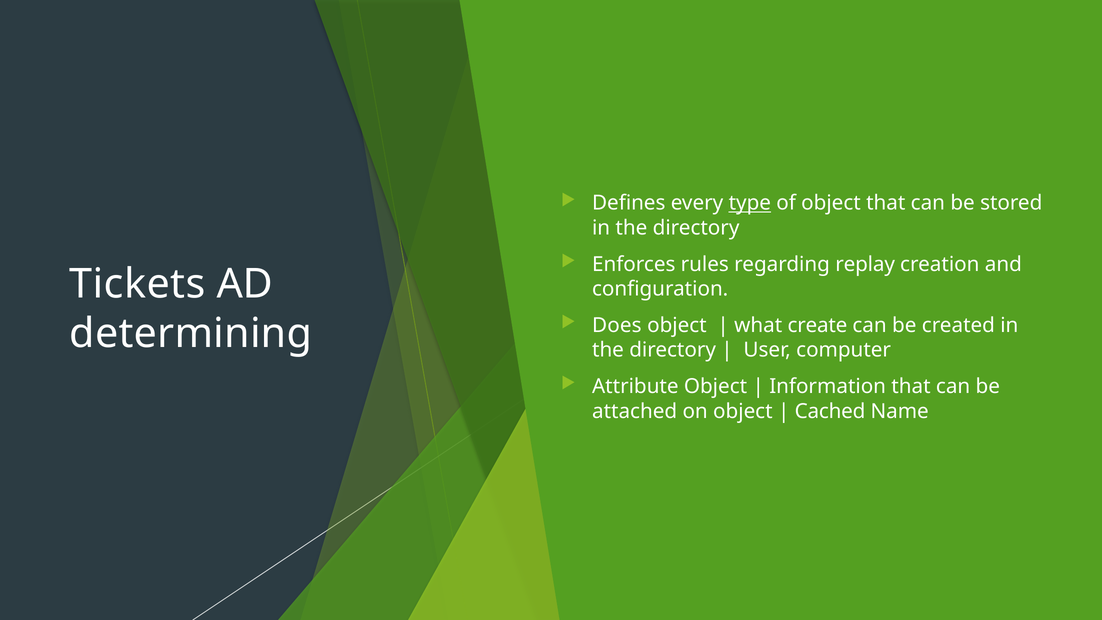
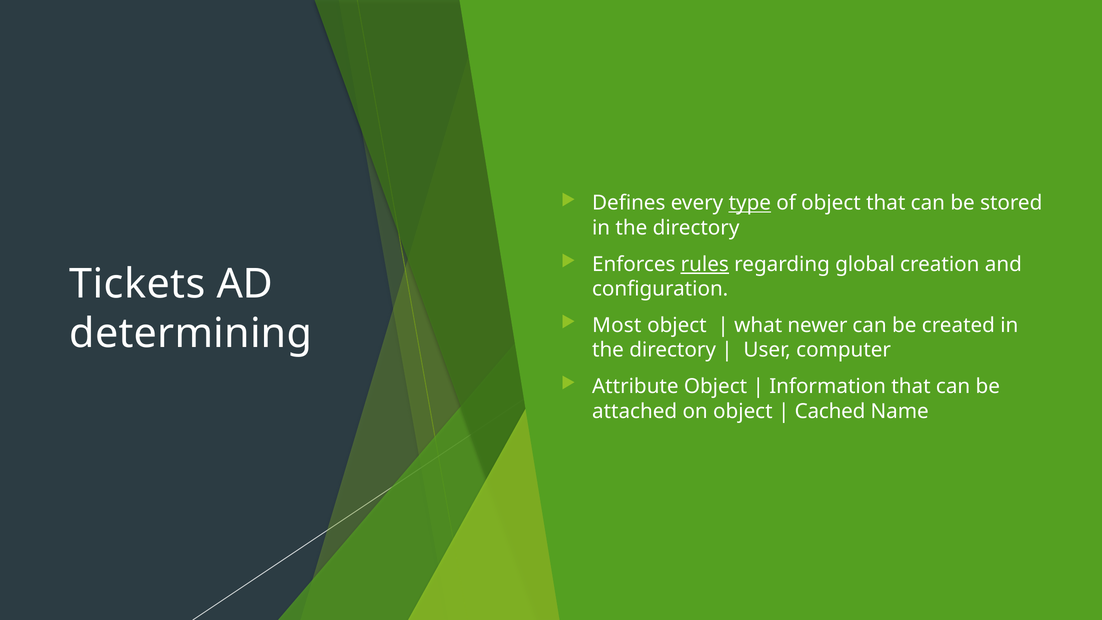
rules underline: none -> present (705, 264)
replay: replay -> global (865, 264)
Does: Does -> Most (617, 325)
create: create -> newer (817, 325)
